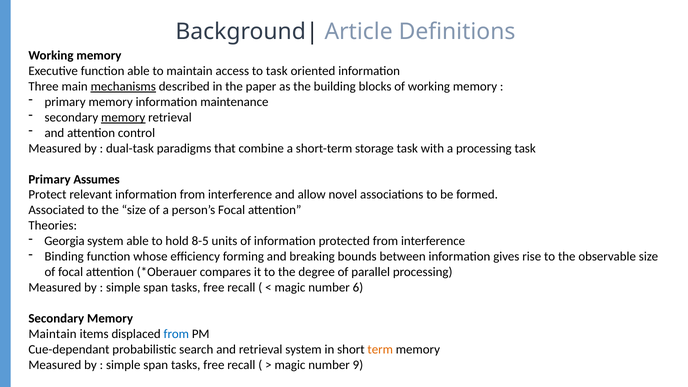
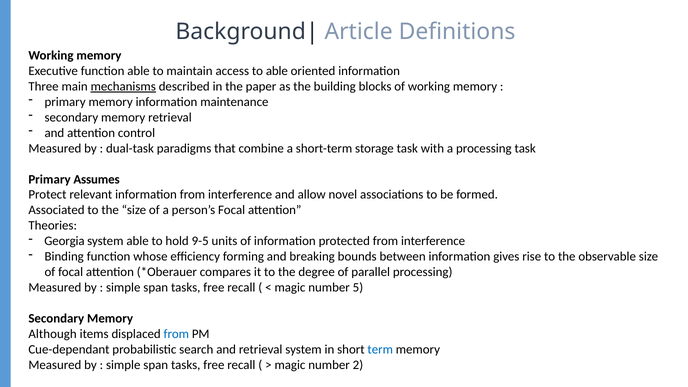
to task: task -> able (277, 71)
memory underline: present -> none (123, 117)
8-5: 8-5 -> 9-5 (200, 241)
6: 6 -> 5 (358, 288)
Maintain: Maintain -> Although (53, 334)
term colour: orange -> blue (380, 350)
9: 9 -> 2 (358, 365)
